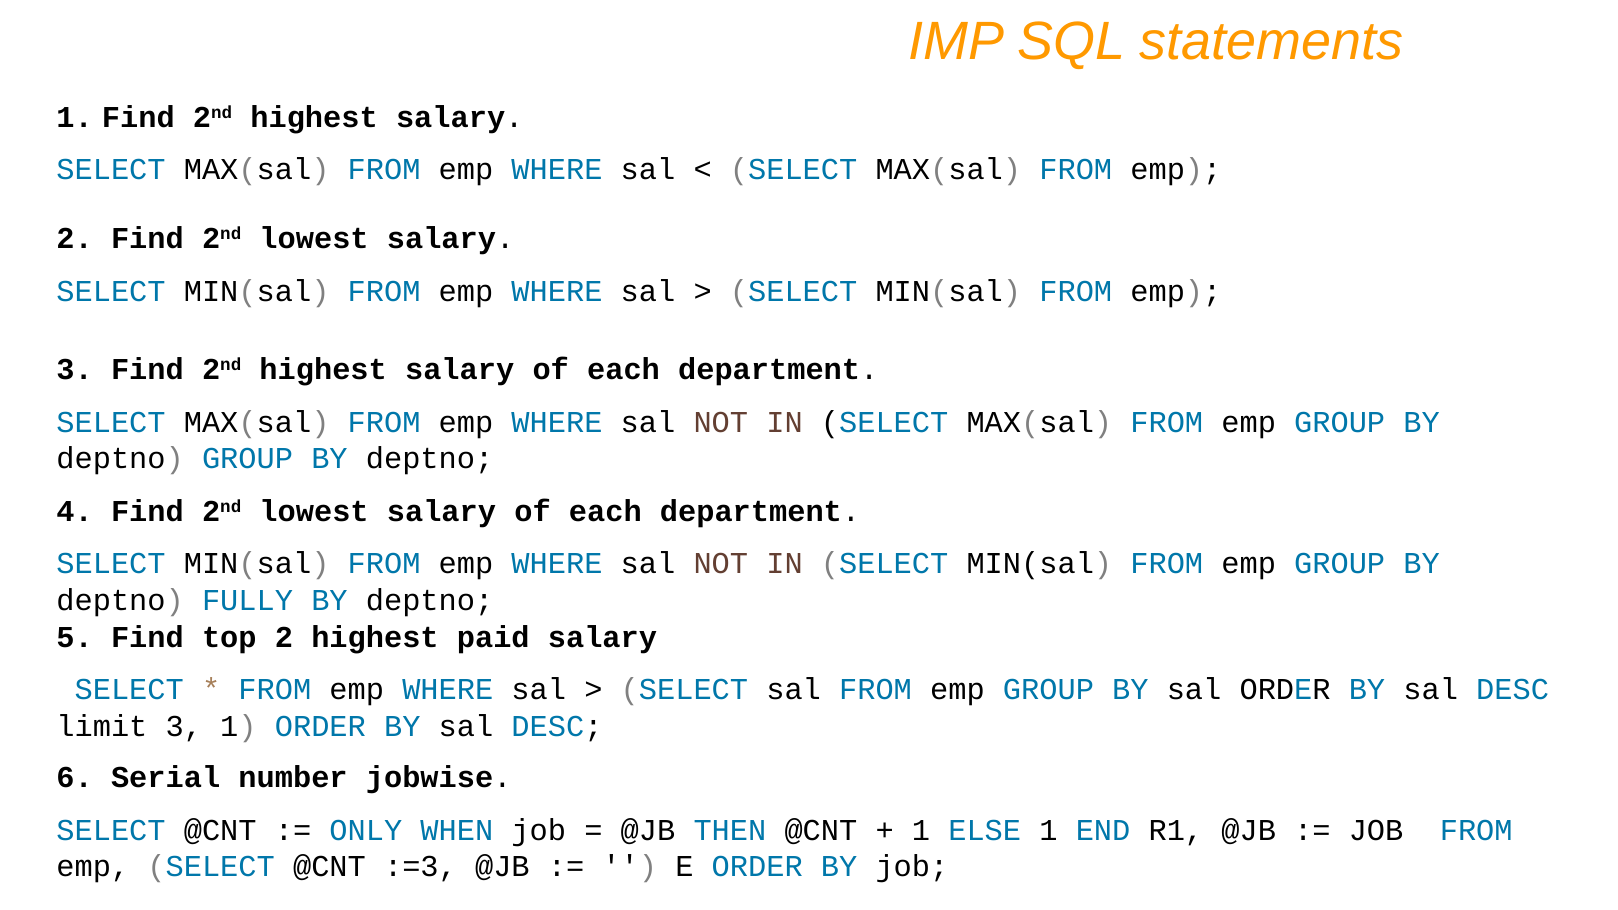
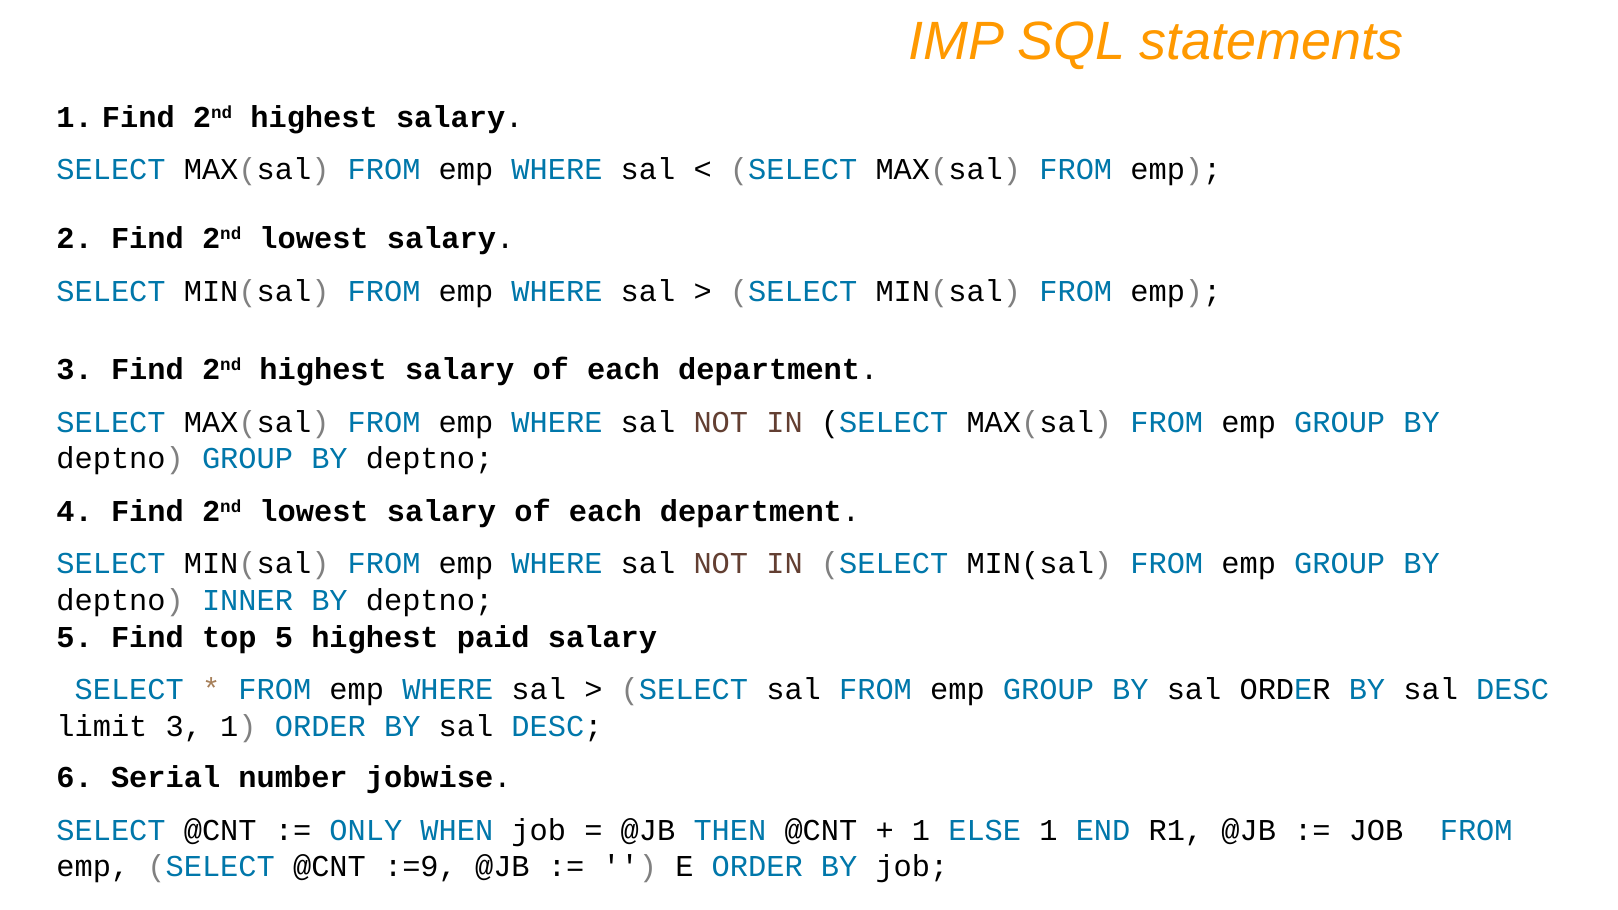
FULLY: FULLY -> INNER (248, 600)
top 2: 2 -> 5 (284, 637)
:=3: :=3 -> :=9 (420, 867)
